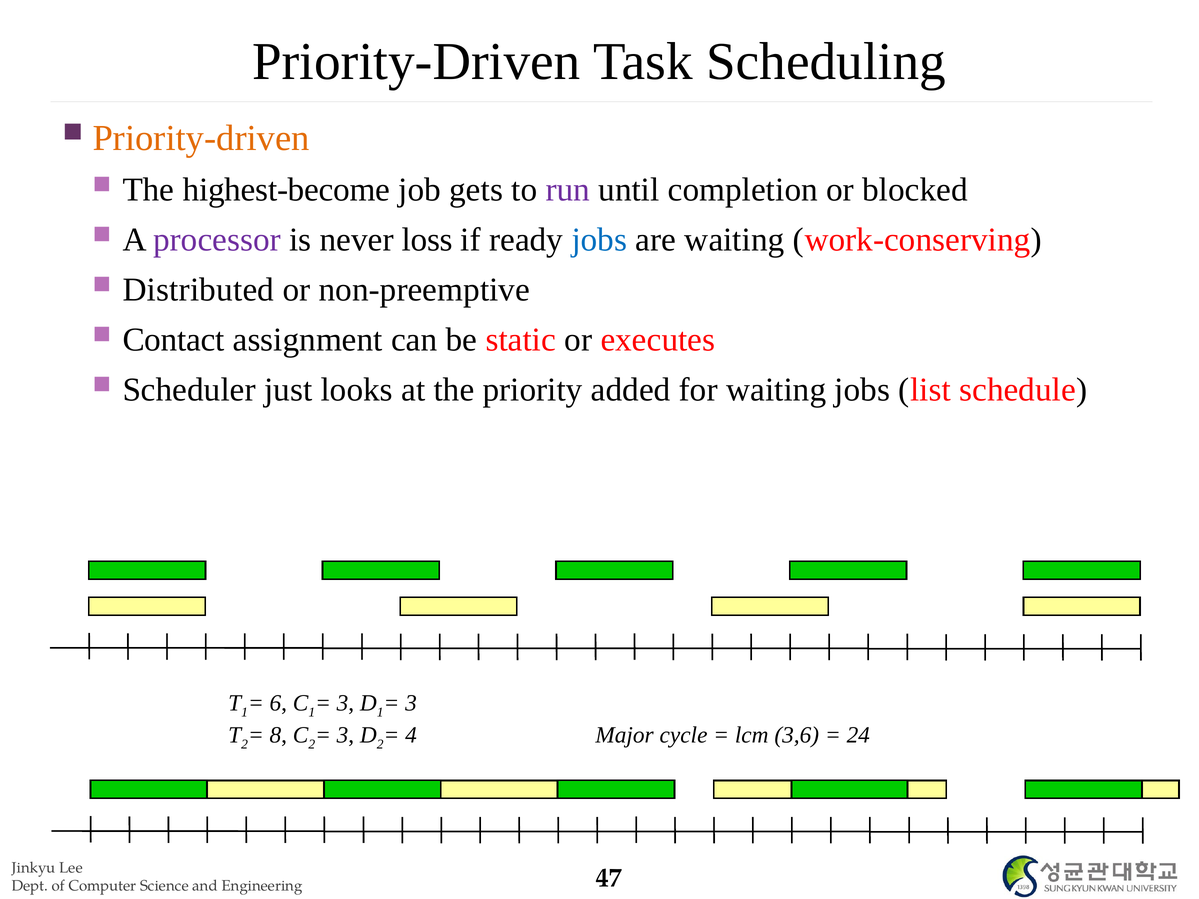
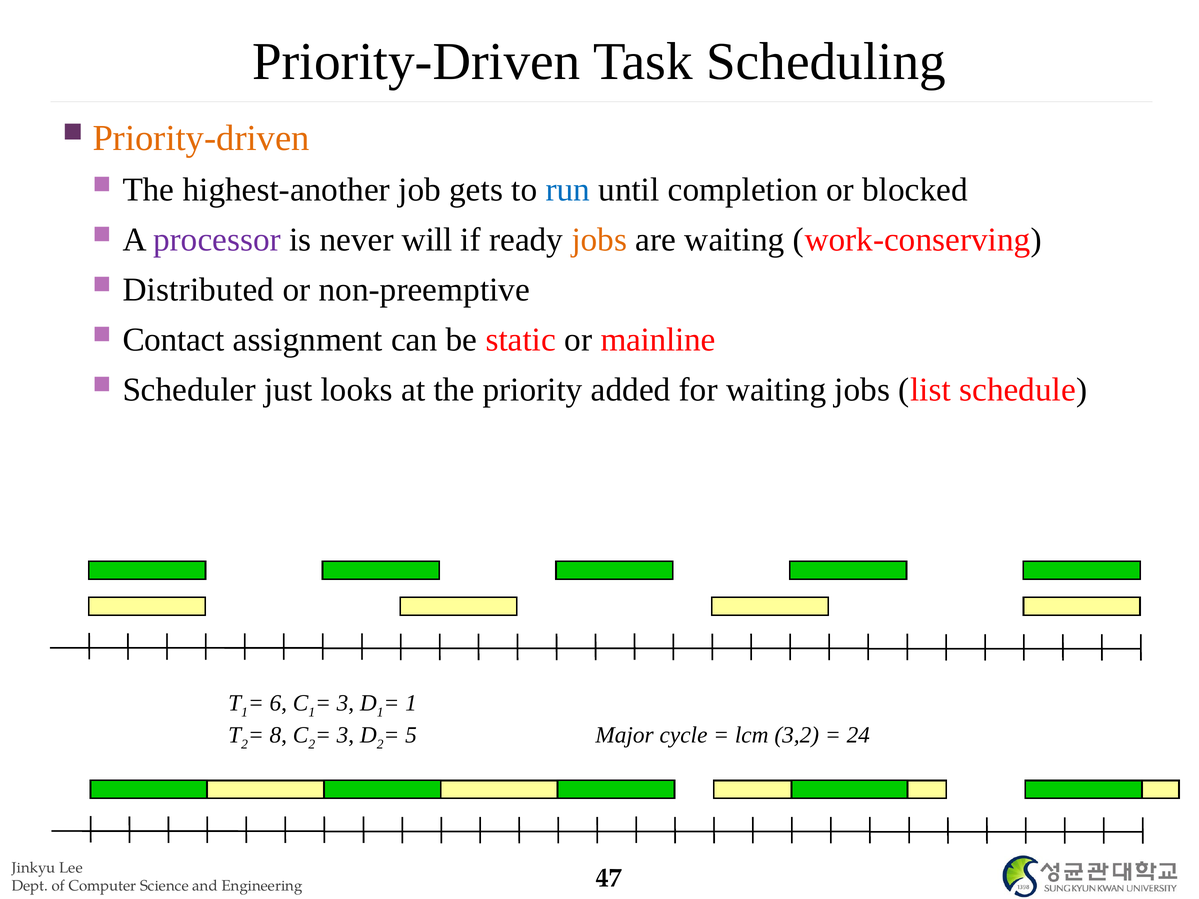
highest-become: highest-become -> highest-another (286, 190)
run colour: purple -> blue (568, 190)
loss: loss -> will (427, 240)
jobs colour: blue -> orange (599, 240)
executes: executes -> mainline (658, 340)
3: 3 -> 1 (411, 703)
4: 4 -> 5 (411, 735)
3,6: 3,6 -> 3,2 (797, 735)
